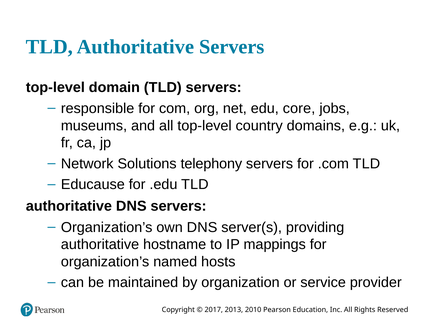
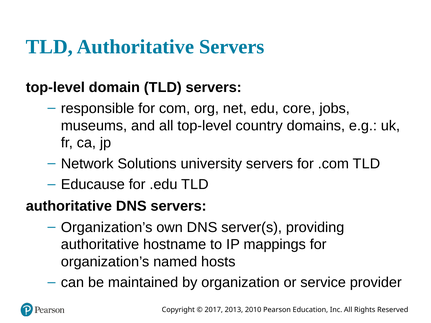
telephony: telephony -> university (211, 164)
